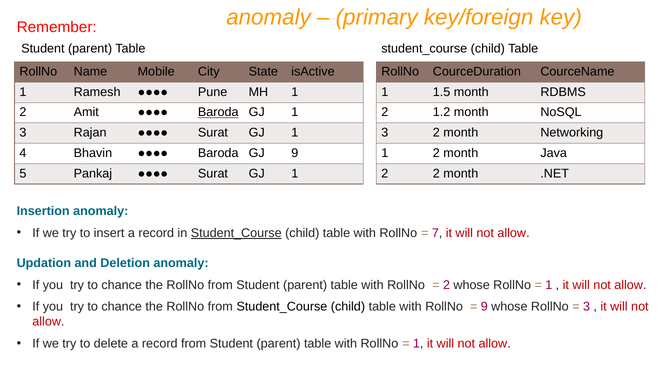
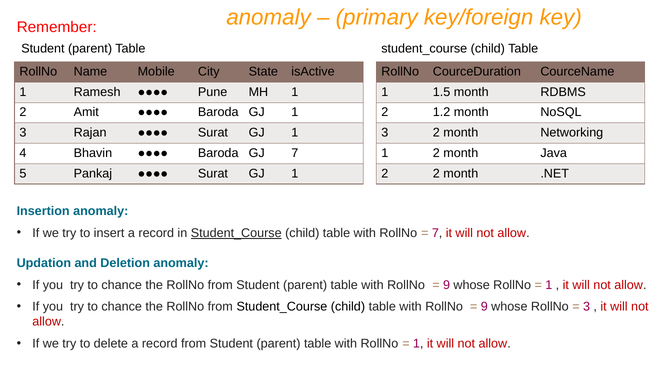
Baroda underline: present -> none (218, 112)
GJ 9: 9 -> 7 (295, 153)
2: 2 -> 9 (447, 285)
